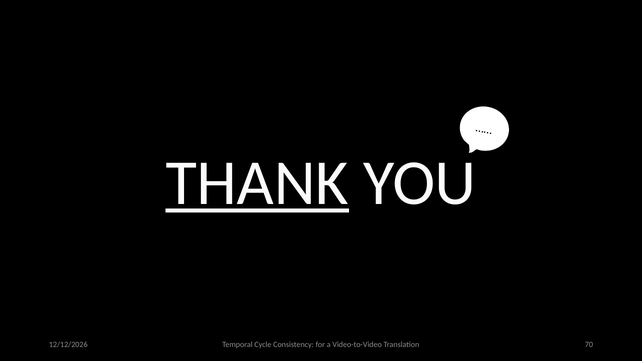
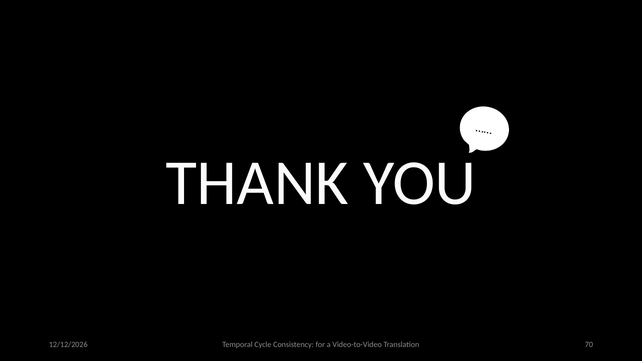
THANK underline: present -> none (257, 183)
